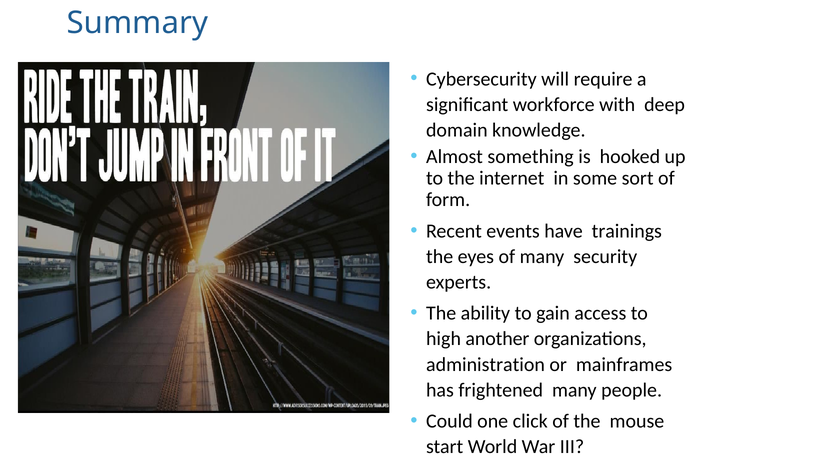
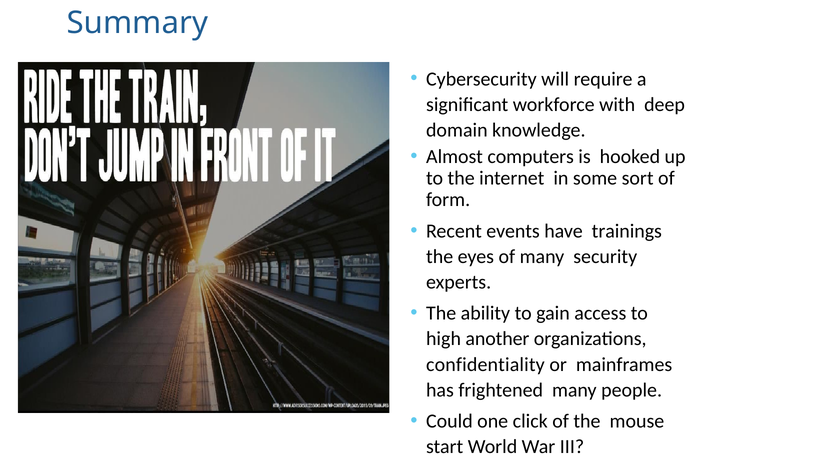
something: something -> computers (531, 156)
administration: administration -> confidentiality (485, 364)
